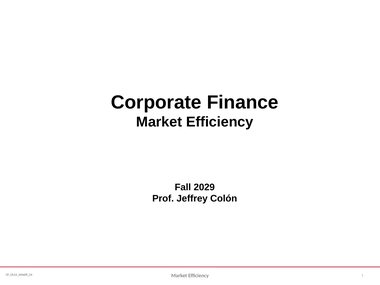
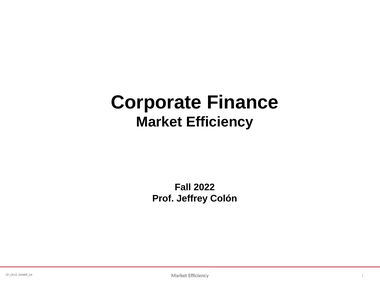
2029: 2029 -> 2022 (204, 187)
